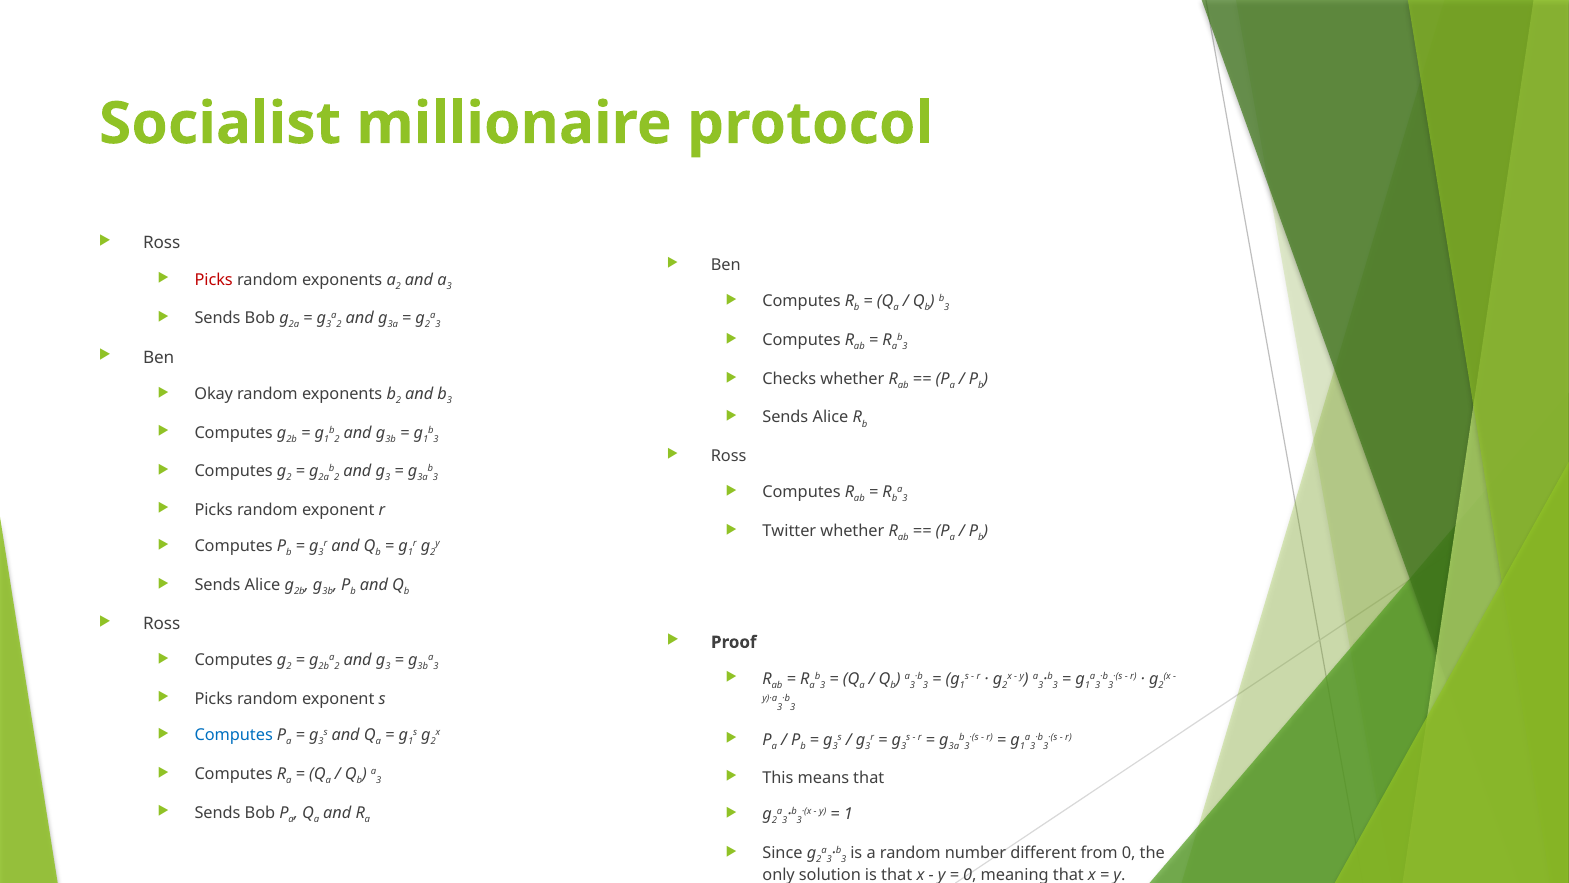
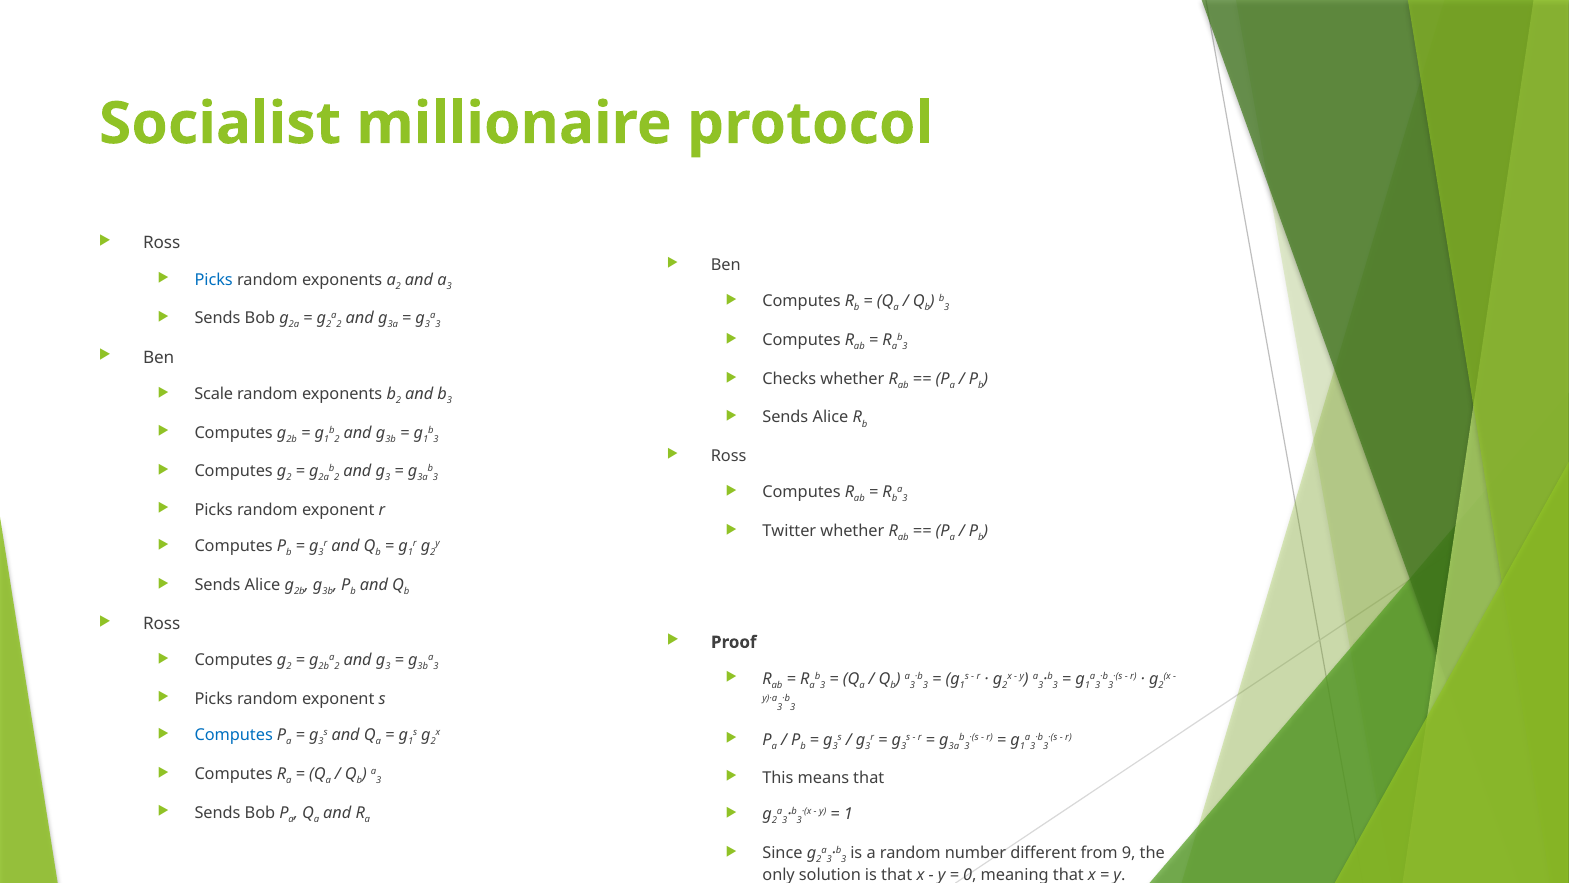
Picks colour: red -> blue (214, 280)
3: 3 -> 2 (329, 325)
2: 2 -> 3 (428, 325)
Okay: Okay -> Scale (214, 394)
from 0: 0 -> 9 (1129, 853)
